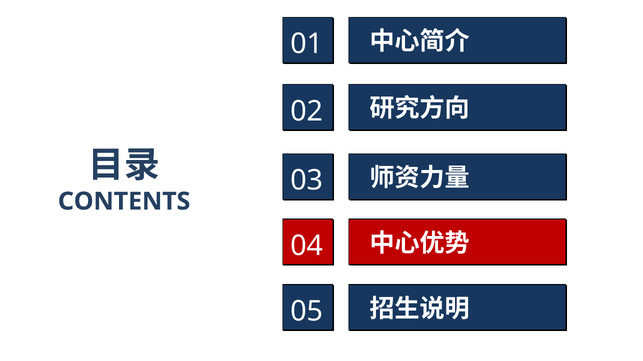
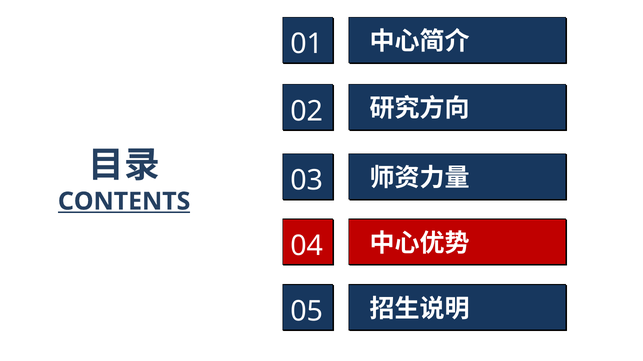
CONTENTS underline: none -> present (124, 202)
